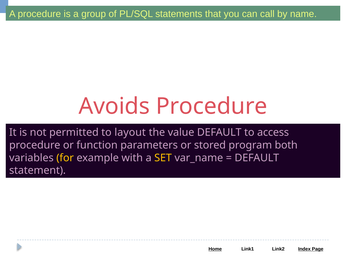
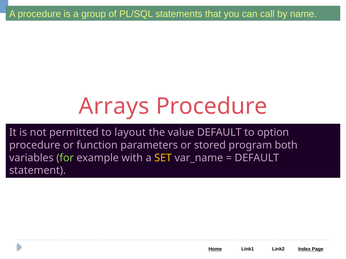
Avoids: Avoids -> Arrays (114, 107)
access: access -> option (273, 133)
for colour: yellow -> light green (65, 158)
